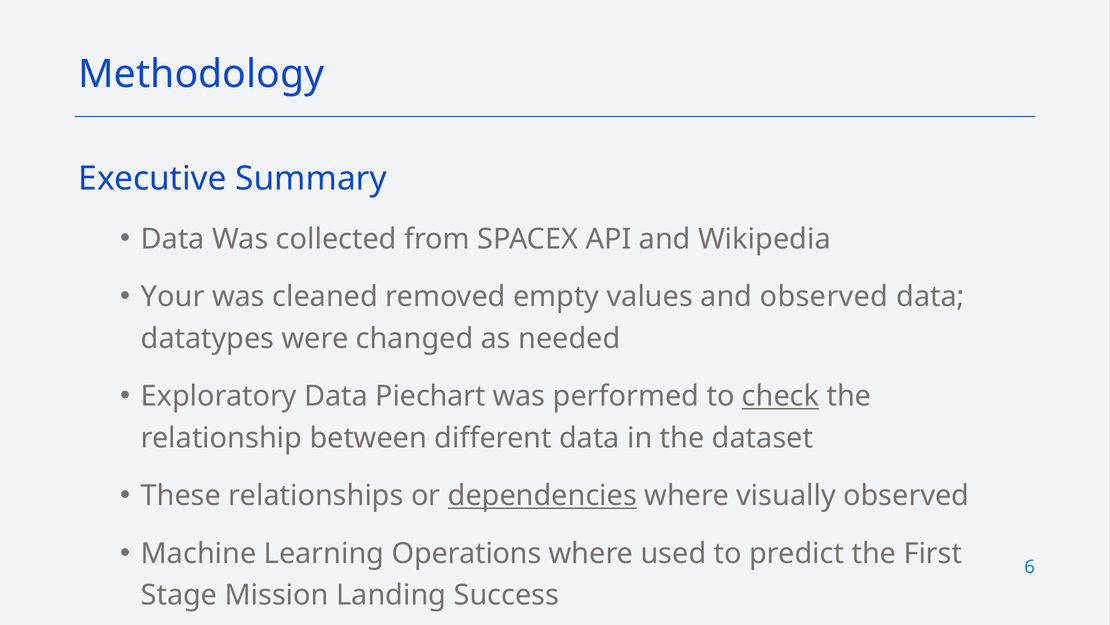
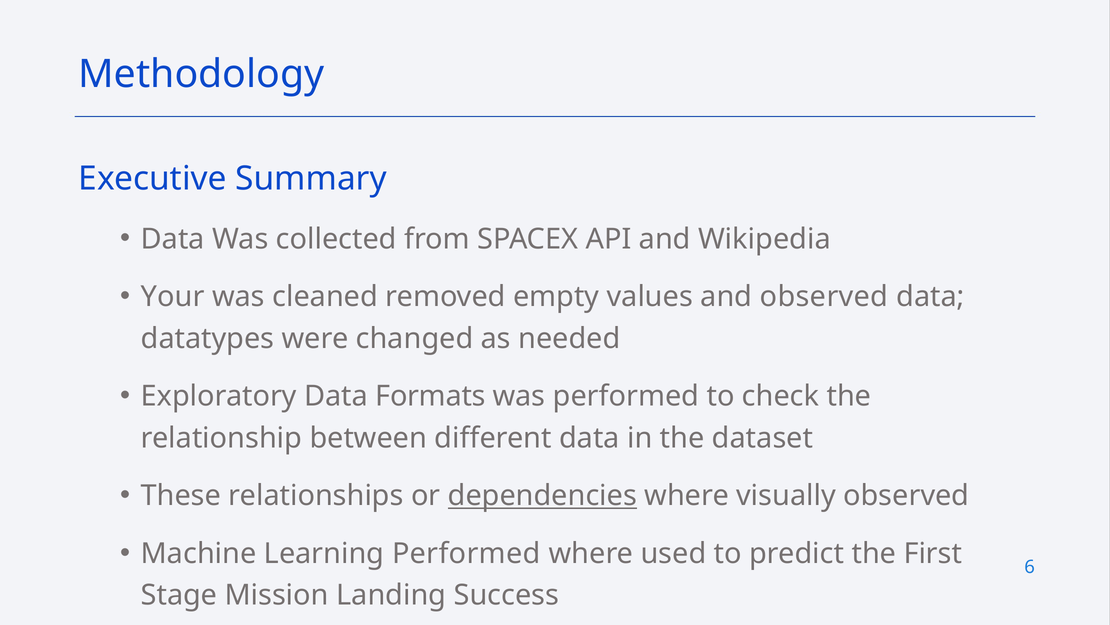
Piechart: Piechart -> Formats (431, 396)
check underline: present -> none (781, 396)
Learning Operations: Operations -> Performed (466, 553)
